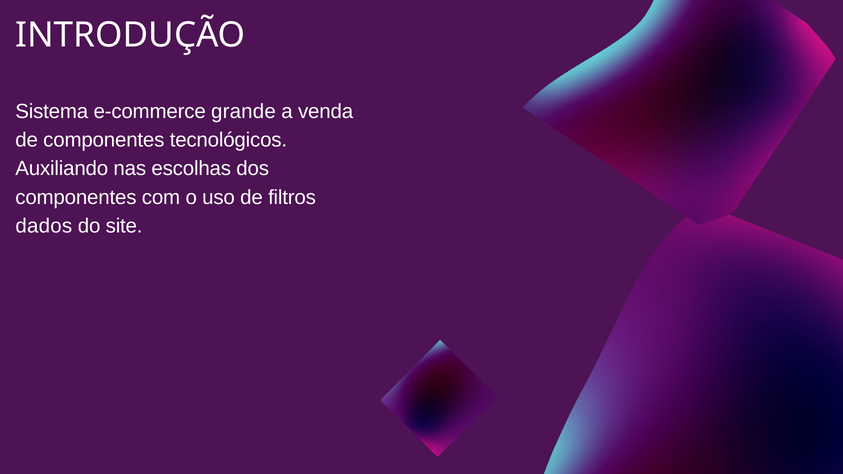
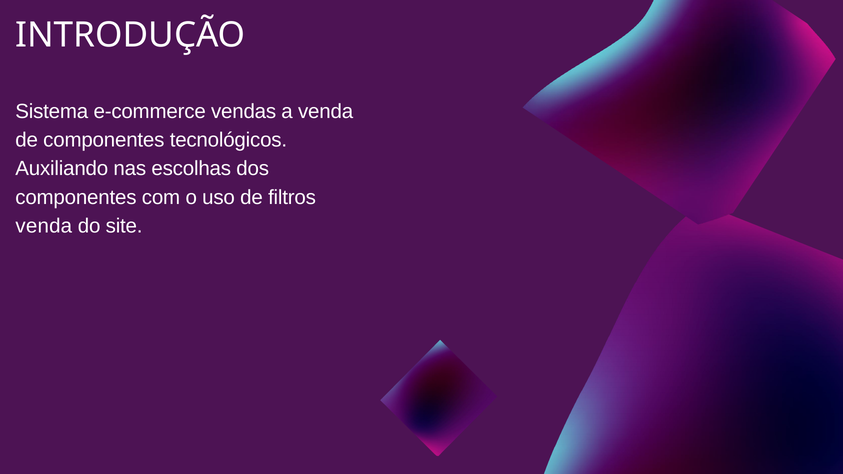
grande: grande -> vendas (244, 111)
dados: dados -> venda (44, 226)
